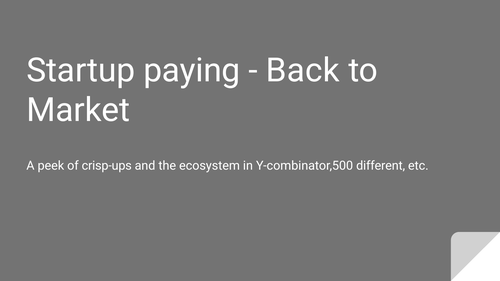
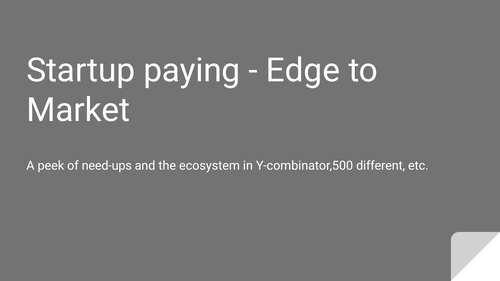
Back: Back -> Edge (303, 70)
crisp-ups: crisp-ups -> need-ups (107, 166)
